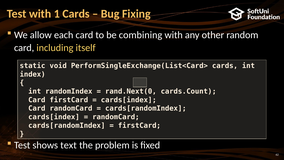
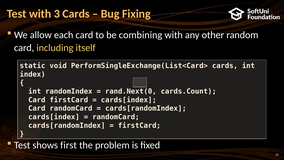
1: 1 -> 3 (57, 14)
text: text -> first (69, 145)
